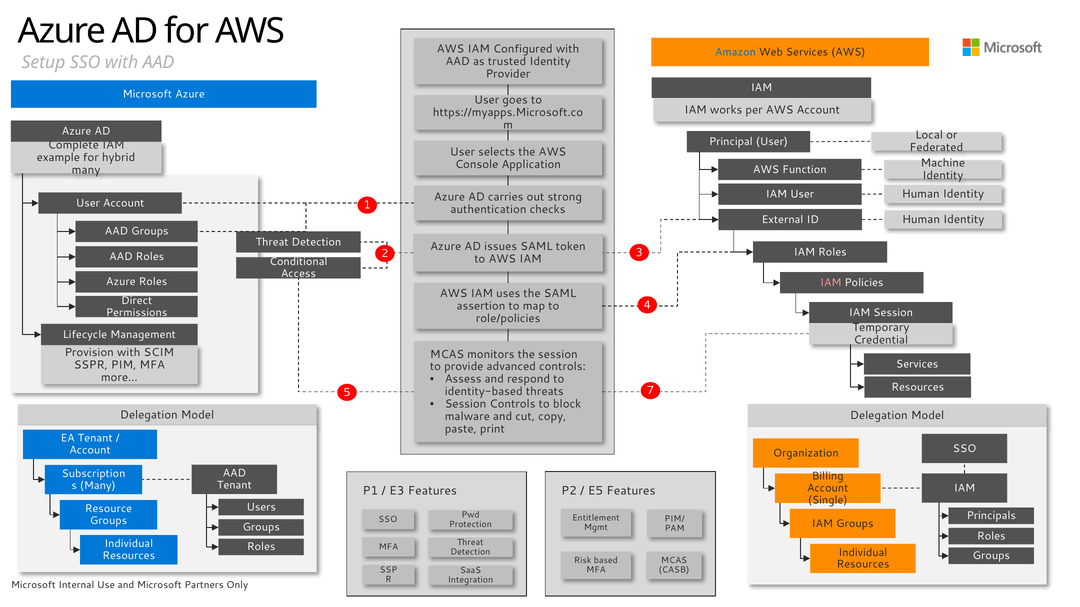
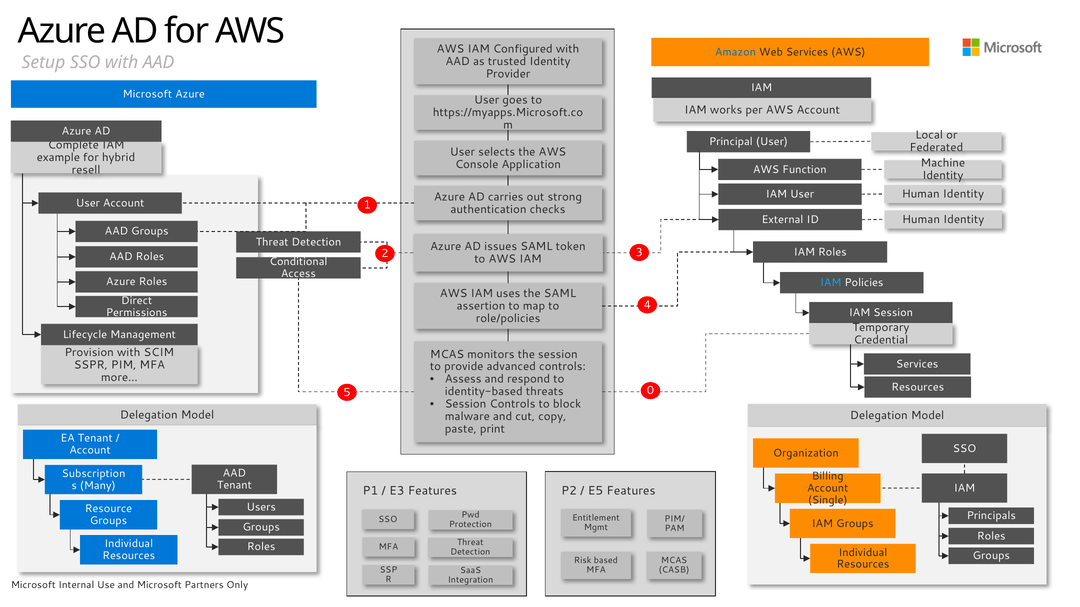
many: many -> resell (86, 170)
IAM colour: pink -> light blue (831, 283)
7: 7 -> 0 (650, 391)
